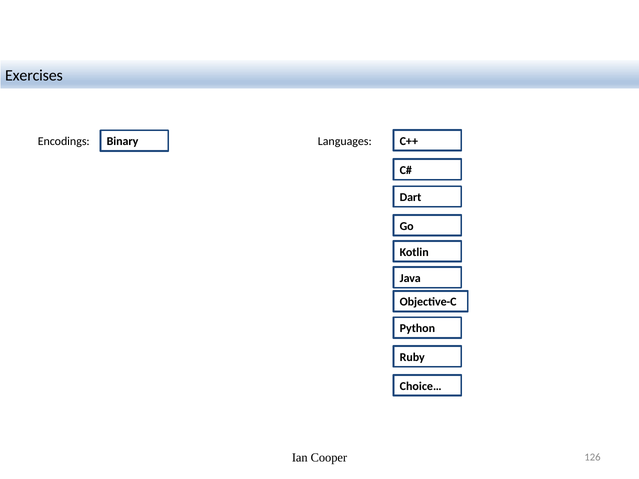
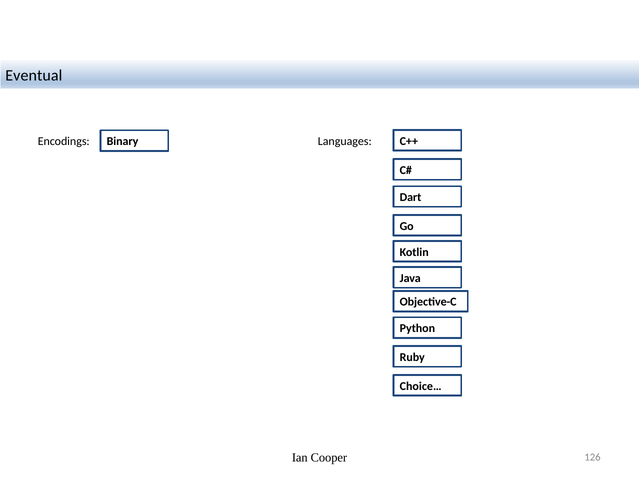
Exercises: Exercises -> Eventual (34, 75)
